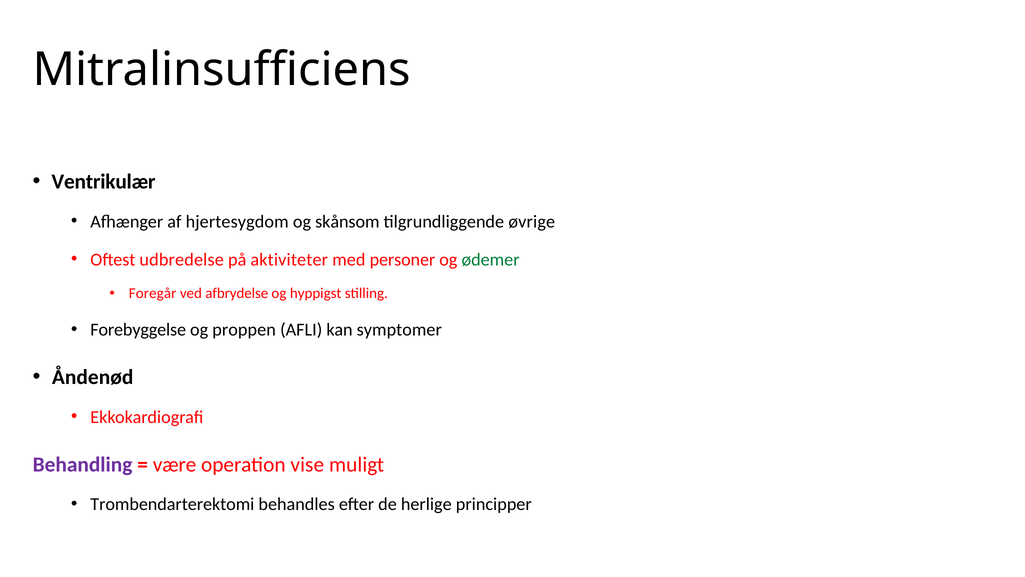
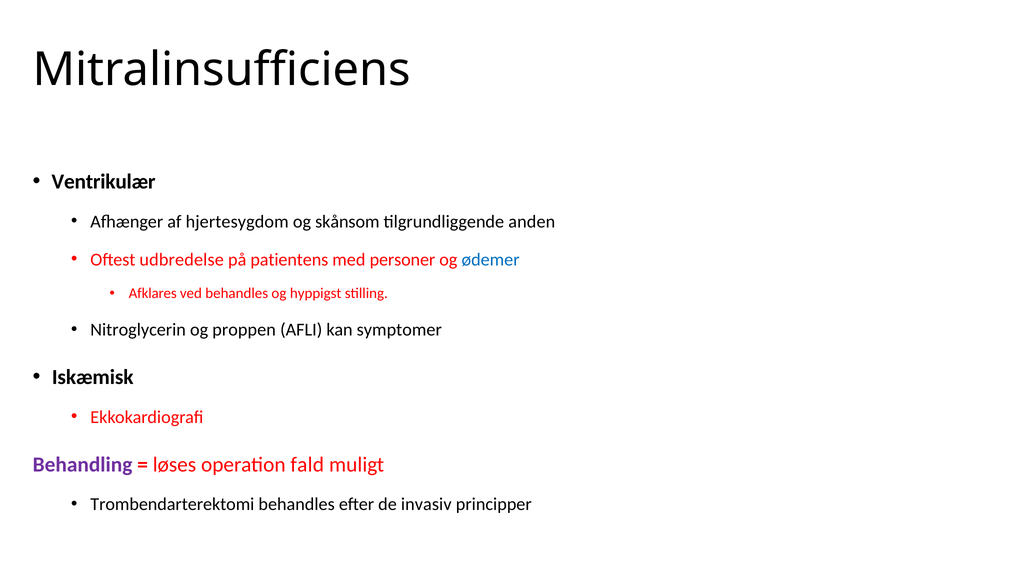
øvrige: øvrige -> anden (532, 221)
aktiviteter: aktiviteter -> patientens (289, 259)
ødemer colour: green -> blue (491, 259)
Foregår: Foregår -> Afklares (153, 293)
ved afbrydelse: afbrydelse -> behandles (237, 293)
Forebyggelse: Forebyggelse -> Nitroglycerin (138, 330)
Åndenød: Åndenød -> Iskæmisk (93, 377)
være: være -> løses (174, 464)
vise: vise -> fald (307, 464)
herlige: herlige -> invasiv (426, 504)
